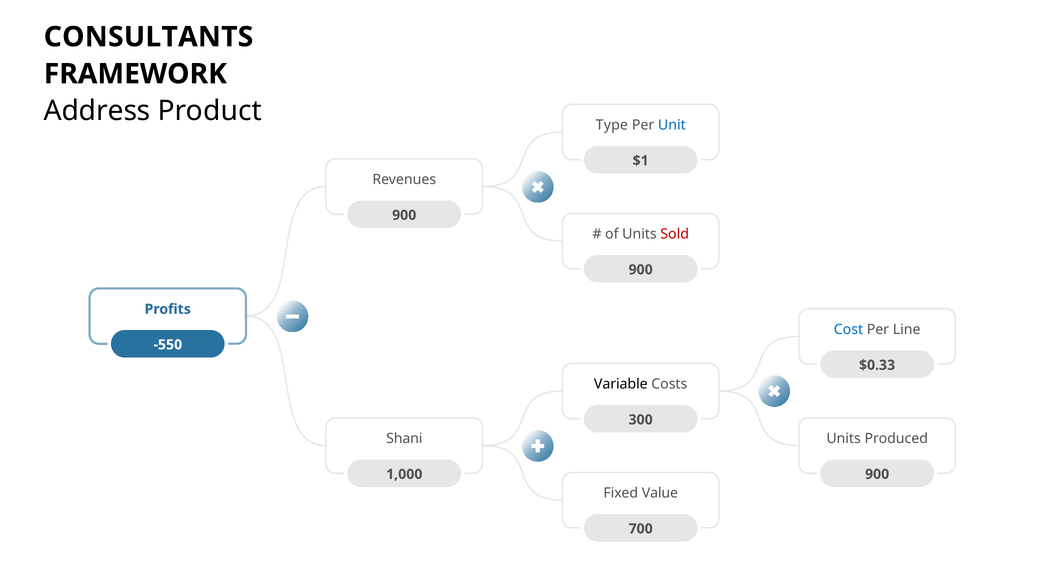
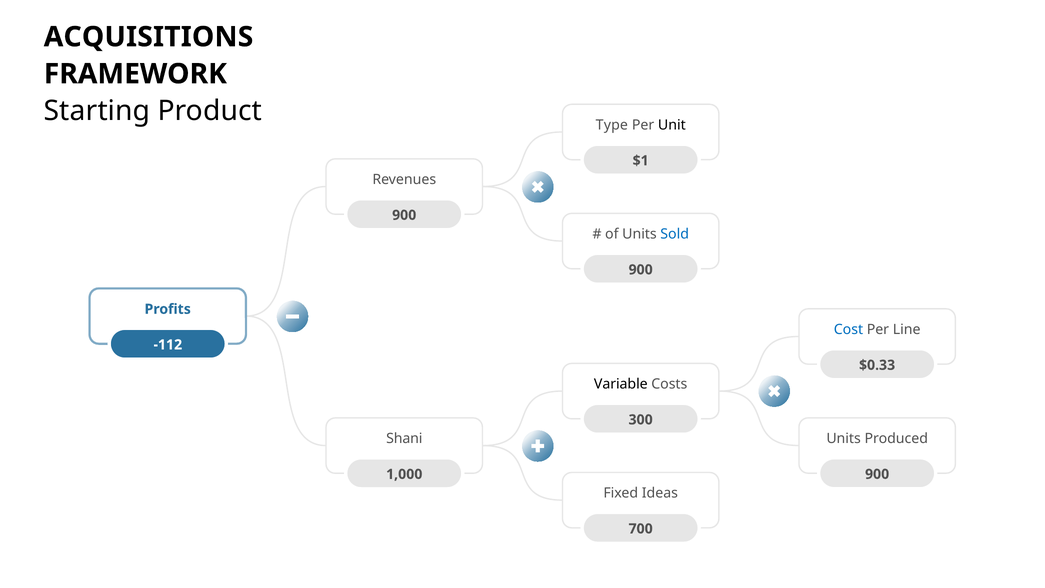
CONSULTANTS: CONSULTANTS -> ACQUISITIONS (149, 37)
Address: Address -> Starting (97, 111)
Unit colour: blue -> black (672, 125)
Sold colour: red -> blue (675, 234)
-550: -550 -> -112 (168, 345)
Value: Value -> Ideas (660, 493)
